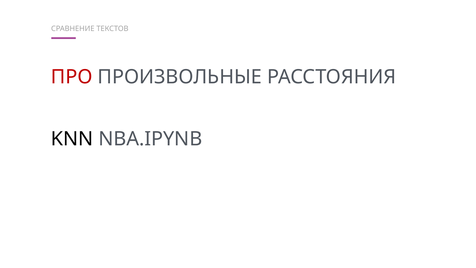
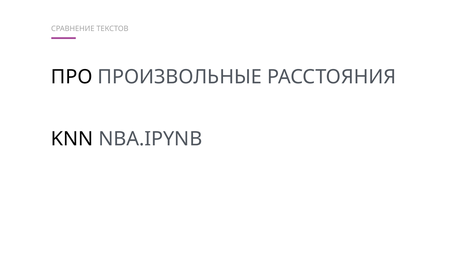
ПРО colour: red -> black (72, 77)
